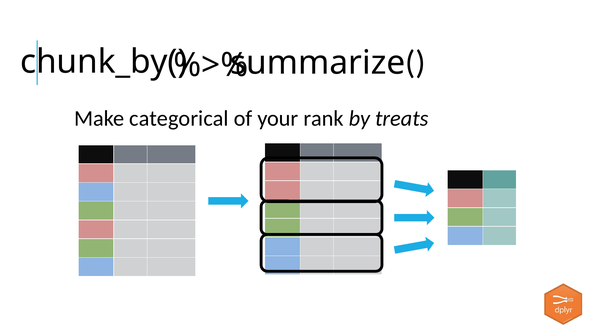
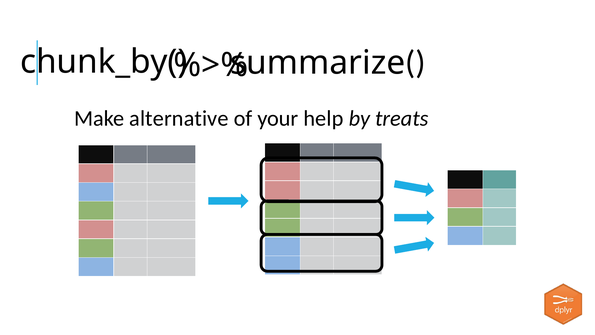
categorical: categorical -> alternative (179, 119)
rank: rank -> help (323, 119)
